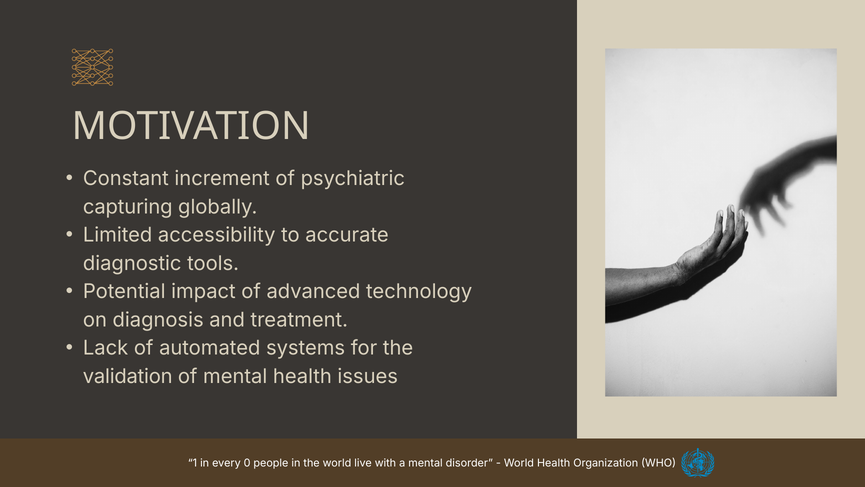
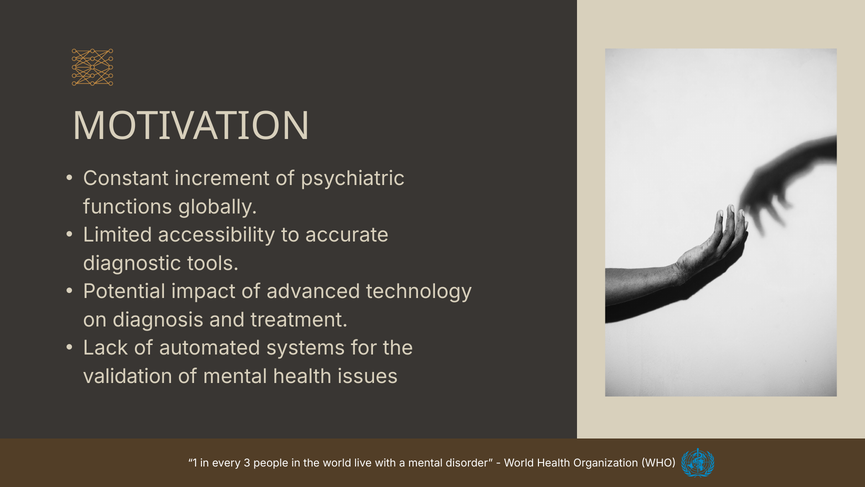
capturing: capturing -> functions (128, 207)
0: 0 -> 3 (247, 463)
